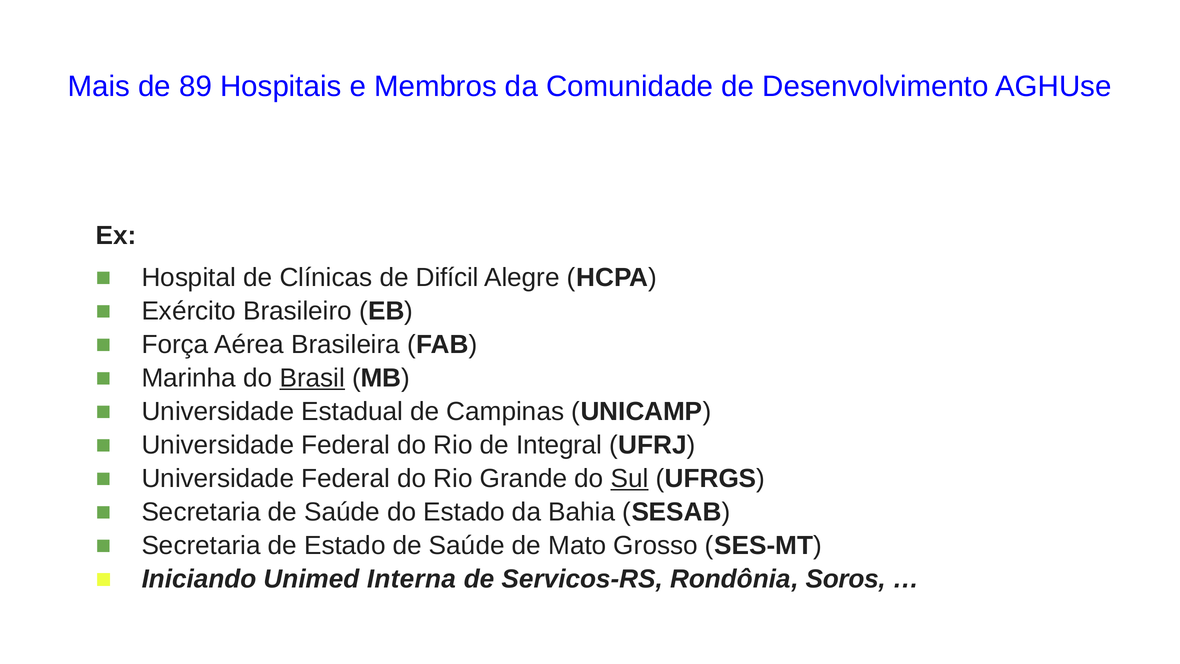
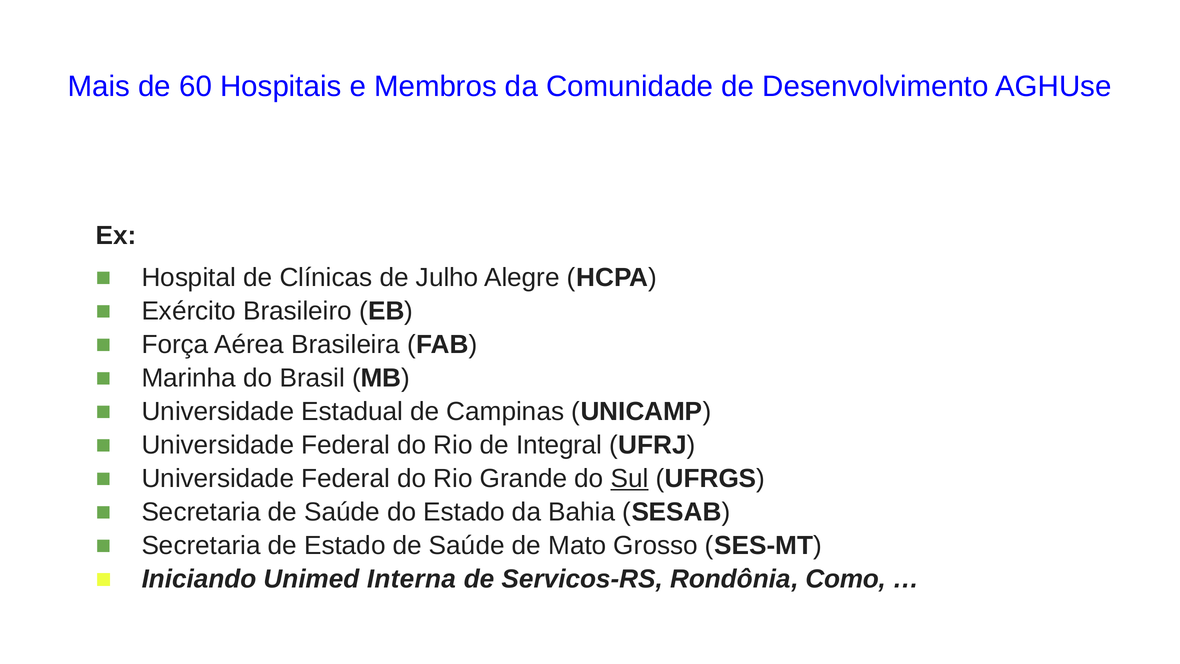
89: 89 -> 60 (195, 86)
Difícil: Difícil -> Julho (447, 277)
Brasil underline: present -> none (312, 378)
Soros: Soros -> Como (846, 579)
